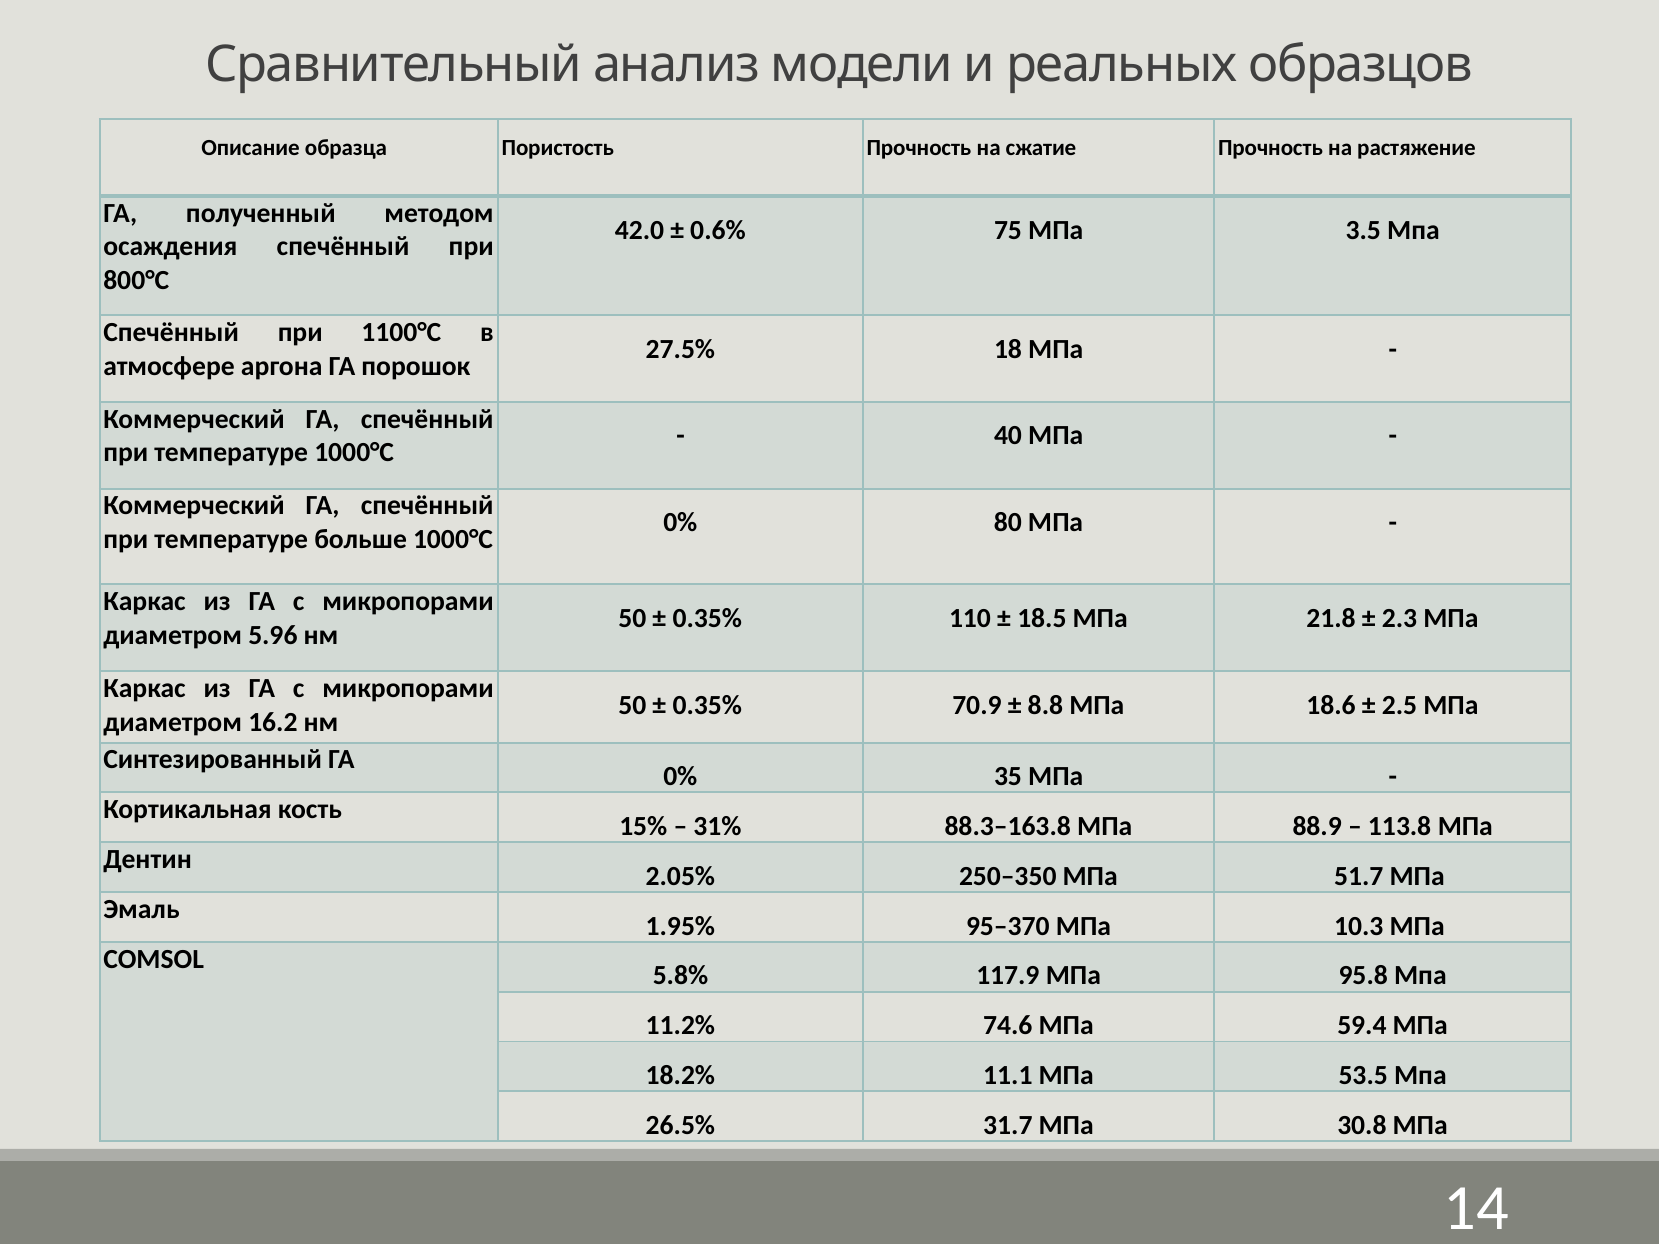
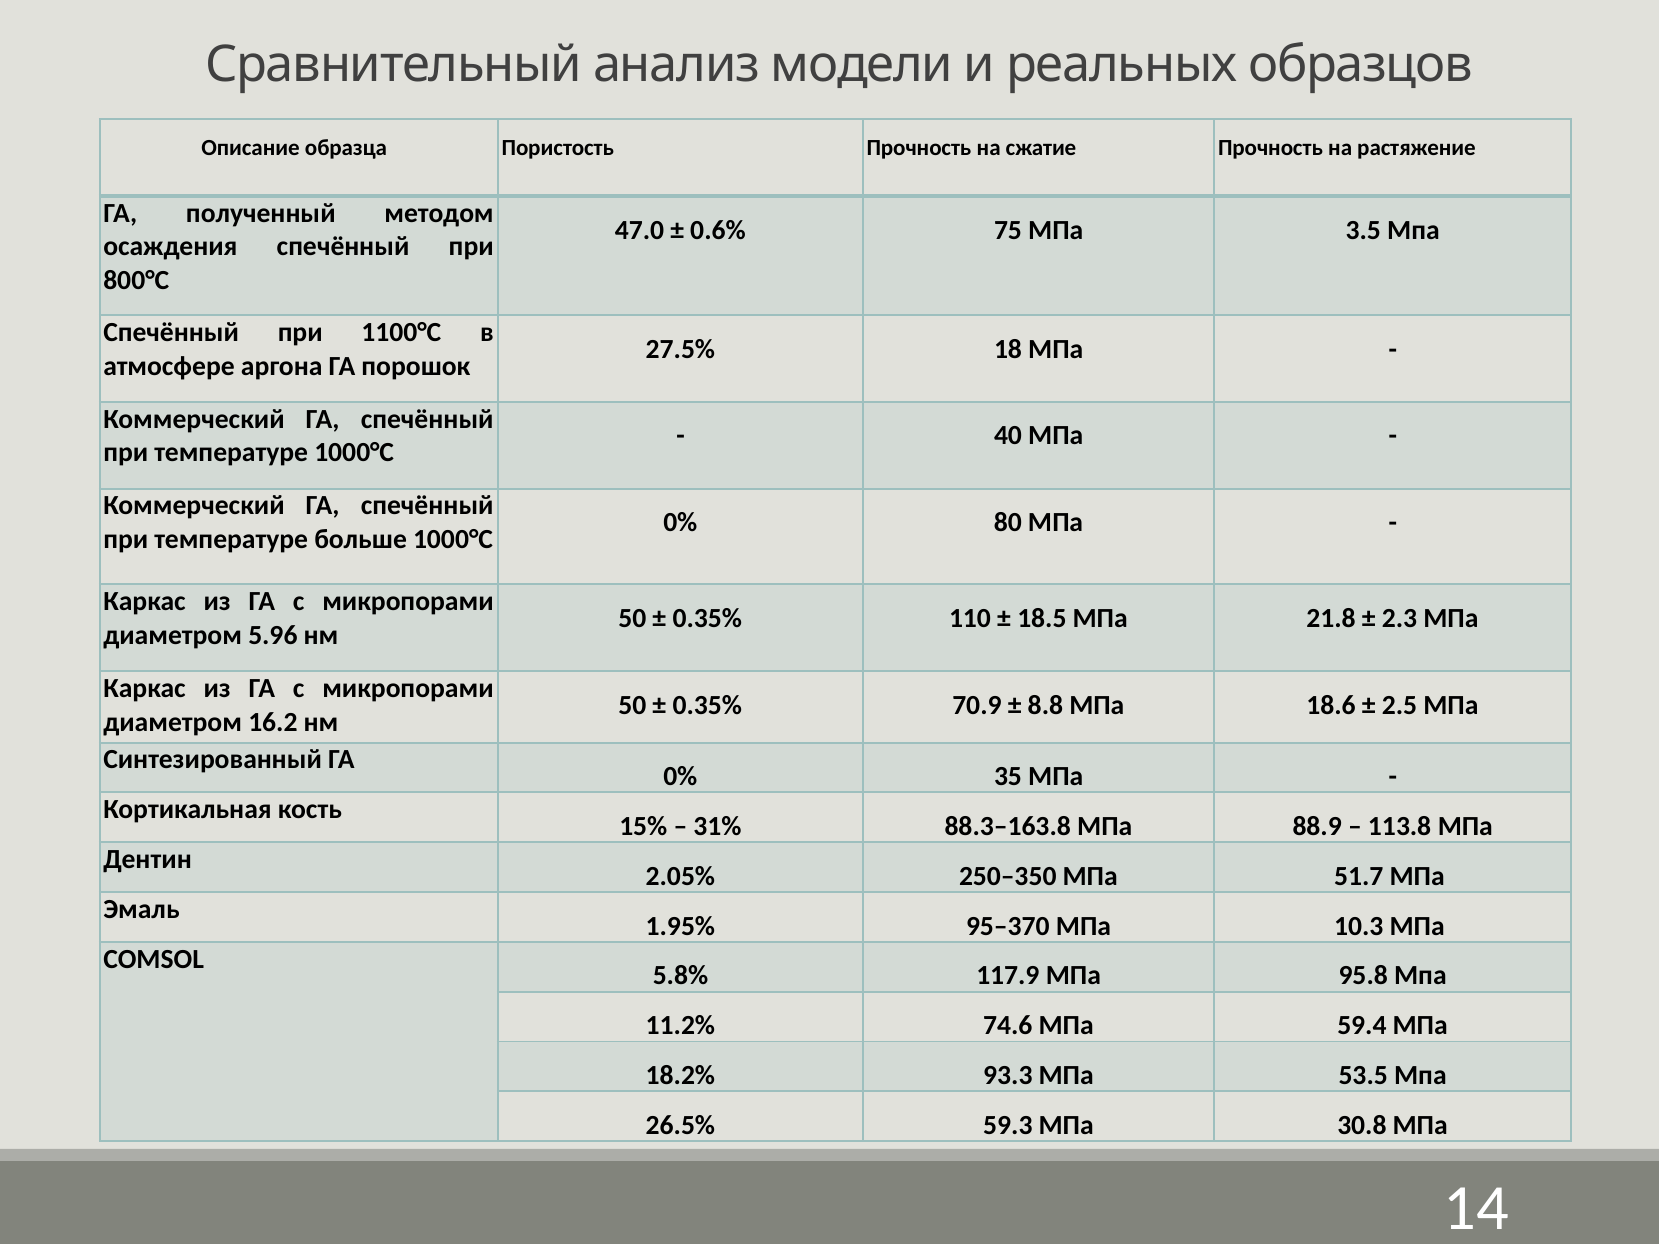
42.0: 42.0 -> 47.0 (640, 230)
11.1: 11.1 -> 93.3 (1008, 1076)
31.7: 31.7 -> 59.3 (1008, 1126)
